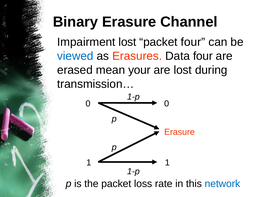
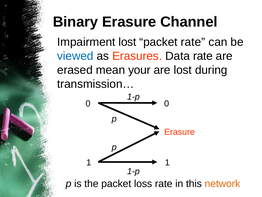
packet four: four -> rate (193, 42)
Data four: four -> rate (203, 56)
network colour: blue -> orange (222, 183)
